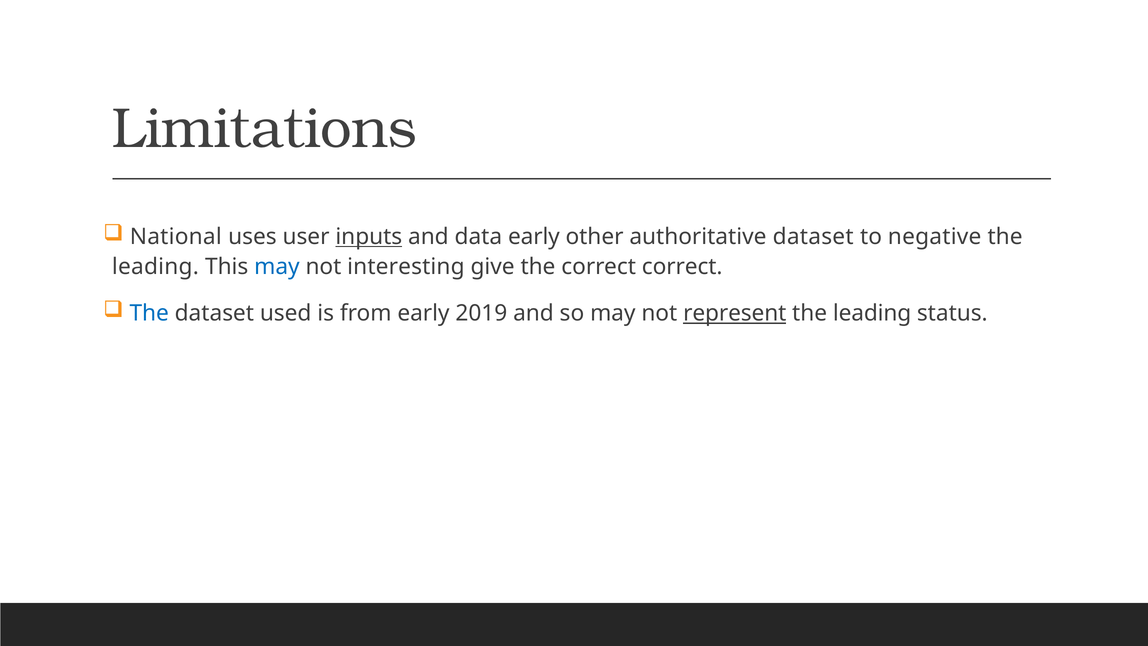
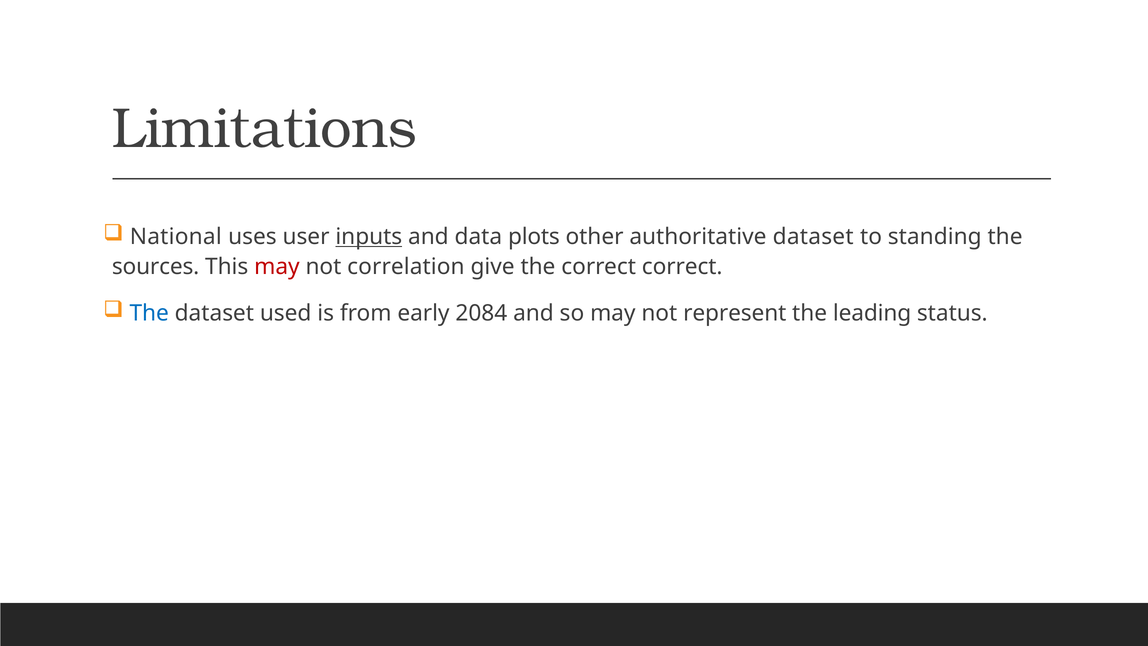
data early: early -> plots (534, 237)
negative: negative -> standing (935, 237)
leading: leading -> sources (156, 267)
may colour: blue -> red (277, 267)
interesting: interesting -> correlation (406, 267)
2019: 2019 -> 2084 (481, 313)
represent underline: present -> none (735, 313)
